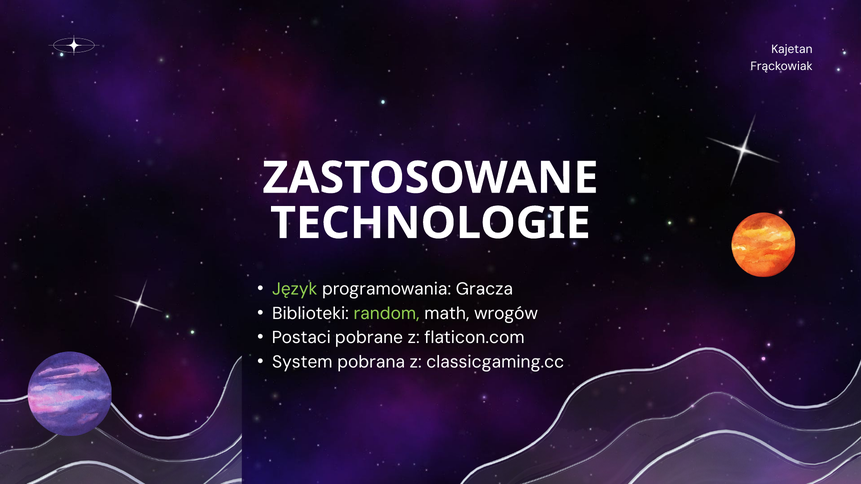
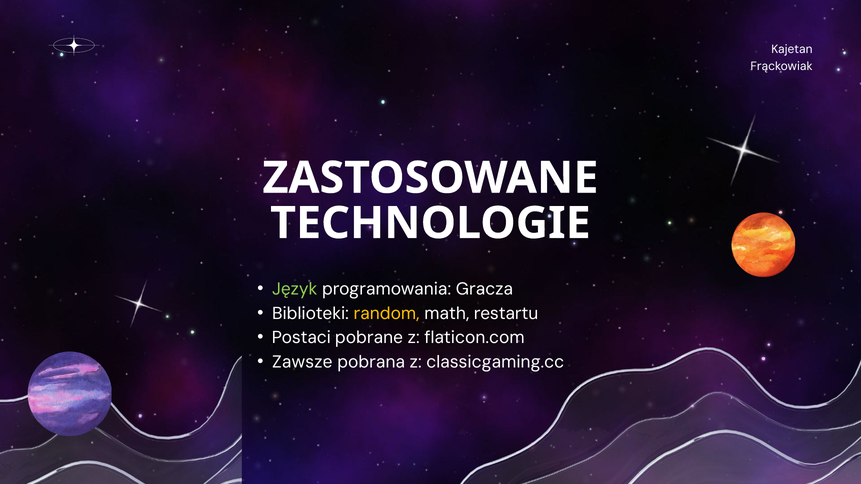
random colour: light green -> yellow (387, 313)
wrogów: wrogów -> restartu (506, 313)
System: System -> Zawsze (302, 362)
